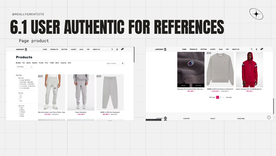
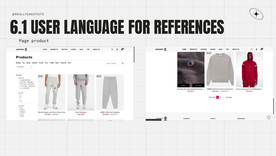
AUTHENTIC: AUTHENTIC -> LANGUAGE (94, 28)
